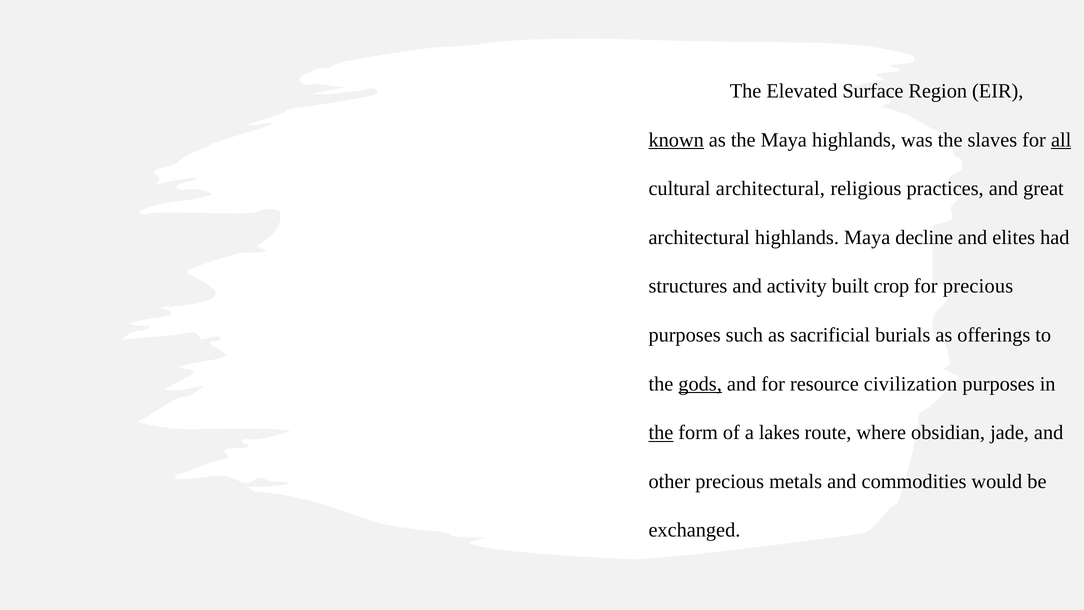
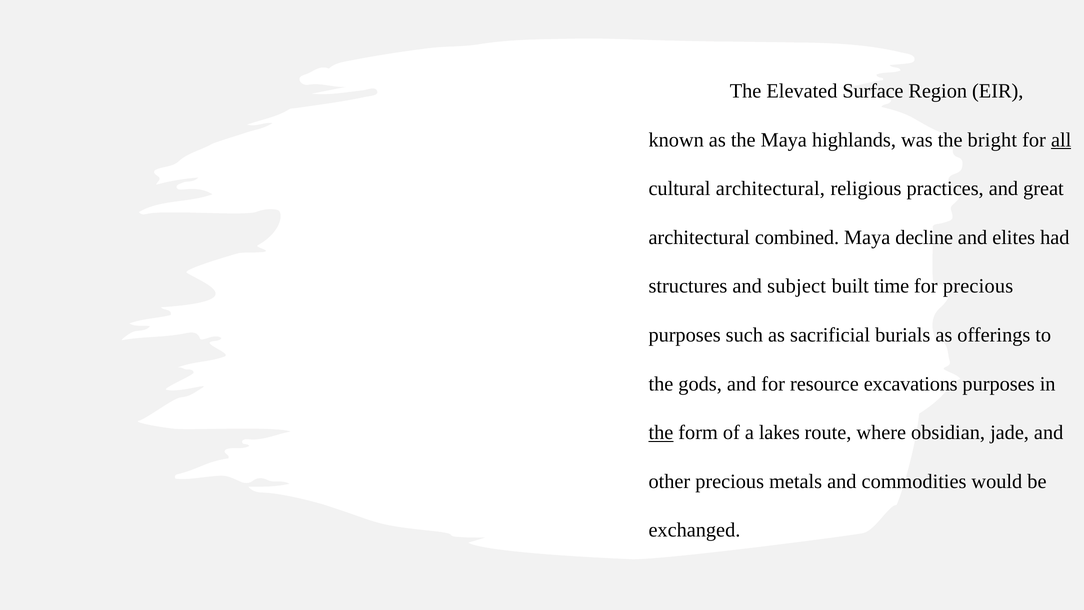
known underline: present -> none (676, 140)
slaves: slaves -> bright (992, 140)
architectural highlands: highlands -> combined (797, 237)
activity: activity -> subject (797, 286)
crop: crop -> time (891, 286)
gods underline: present -> none (700, 384)
civilization: civilization -> excavations (911, 384)
